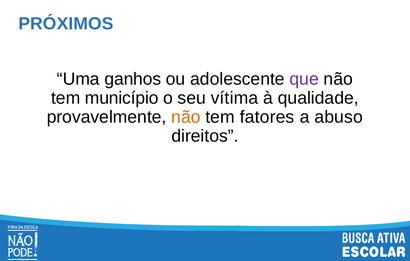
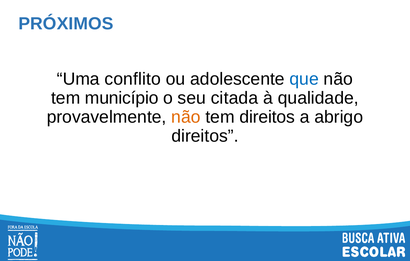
ganhos: ganhos -> conflito (133, 79)
que colour: purple -> blue (304, 79)
vítima: vítima -> citada (234, 98)
tem fatores: fatores -> direitos (267, 117)
abuso: abuso -> abrigo (339, 117)
